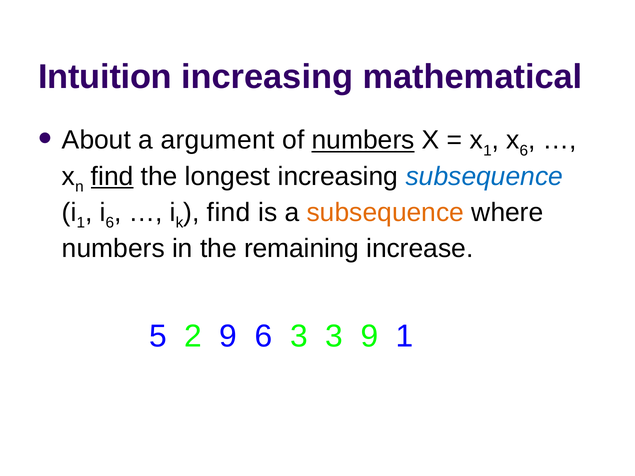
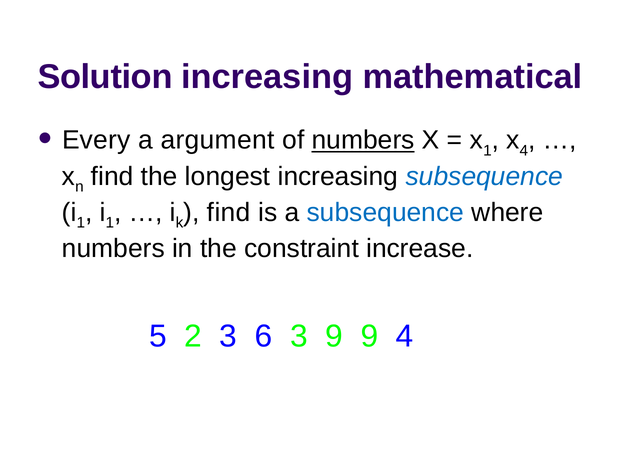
Intuition: Intuition -> Solution (105, 77)
About: About -> Every (96, 140)
x 6: 6 -> 4 (524, 151)
find underline: present -> none (112, 176)
6: 6 -> 1 (110, 223)
subsequence colour: orange -> blue (385, 212)
remaining: remaining -> constraint (302, 249)
2 9: 9 -> 3 (228, 337)
3 3: 3 -> 9 (334, 337)
9 1: 1 -> 4 (405, 337)
